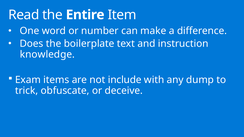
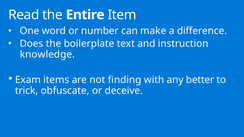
include: include -> finding (125, 80)
dump: dump -> better (200, 80)
